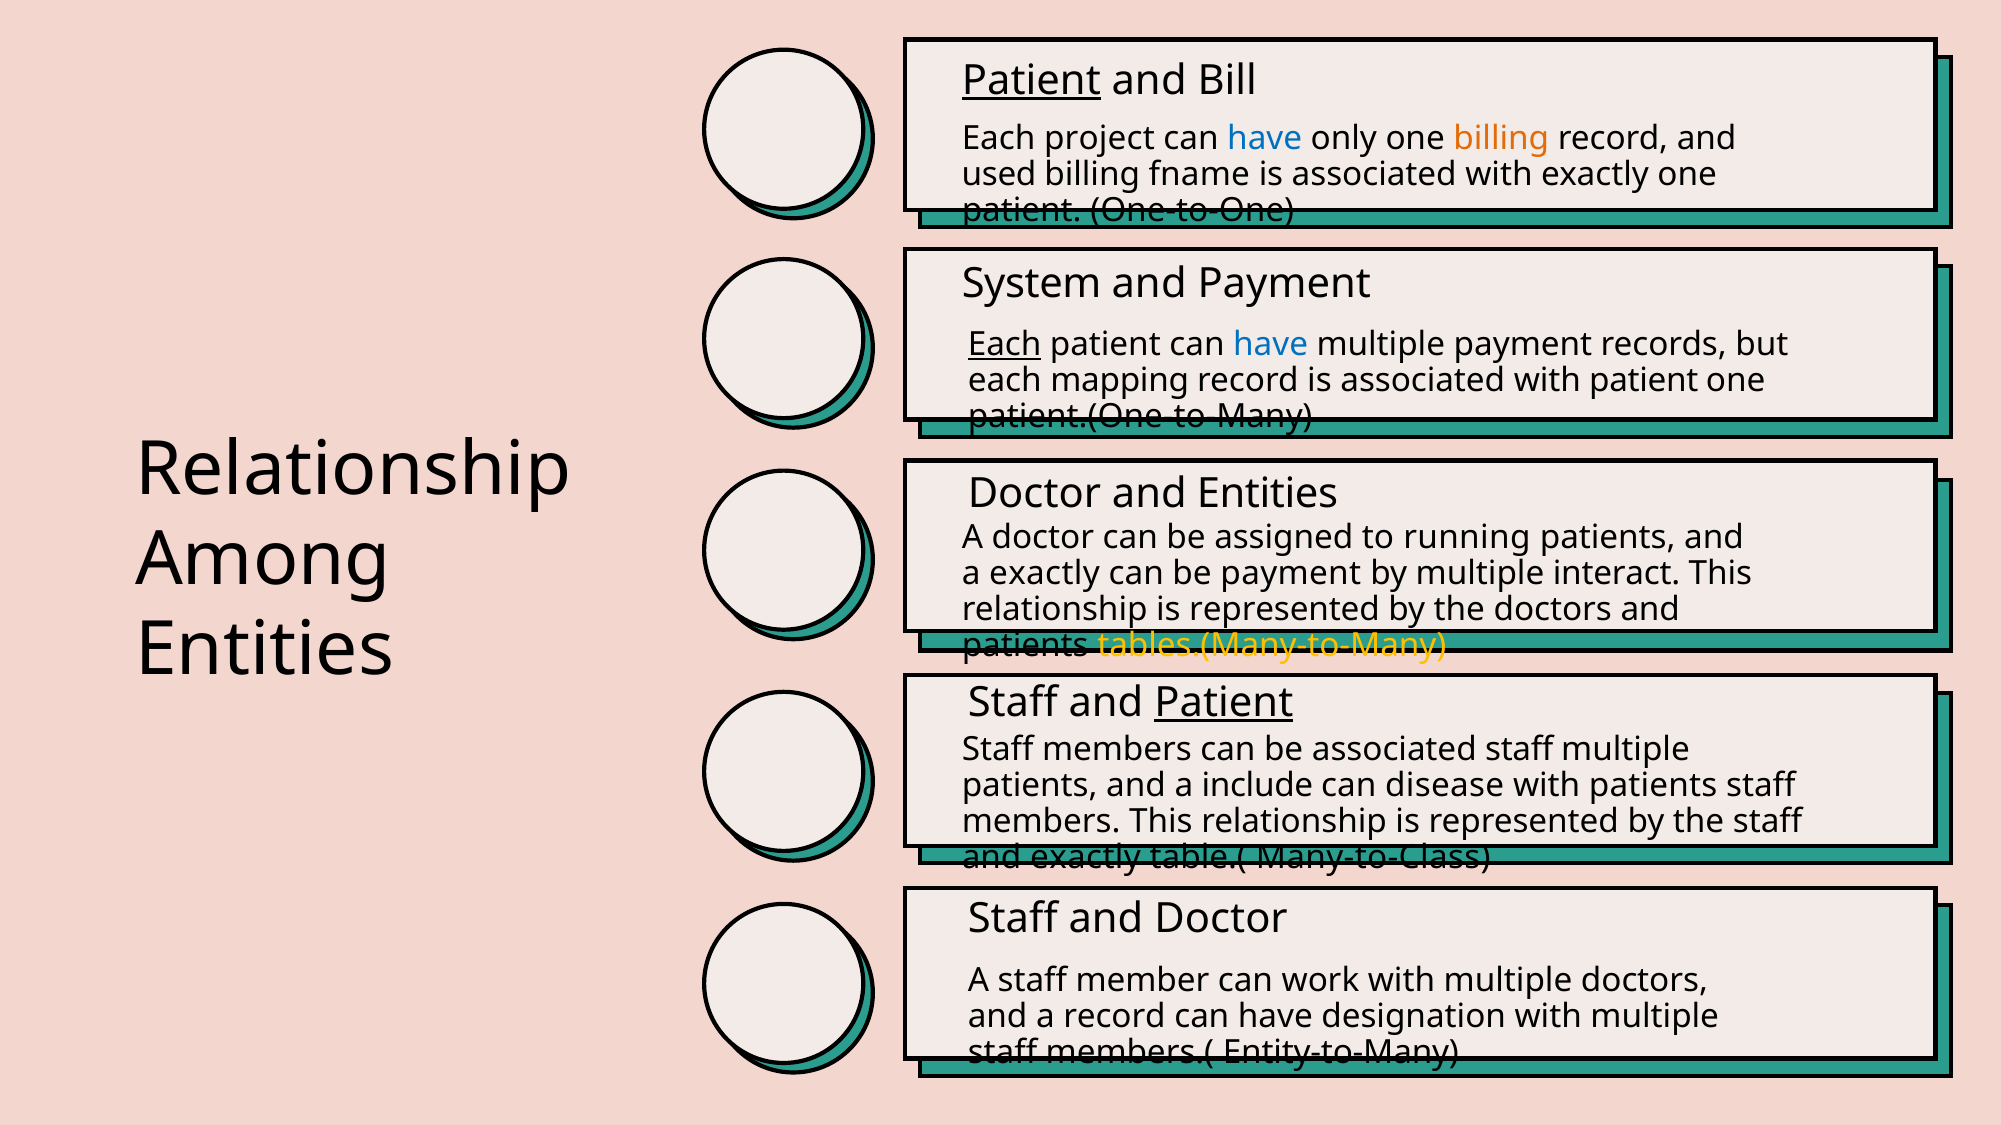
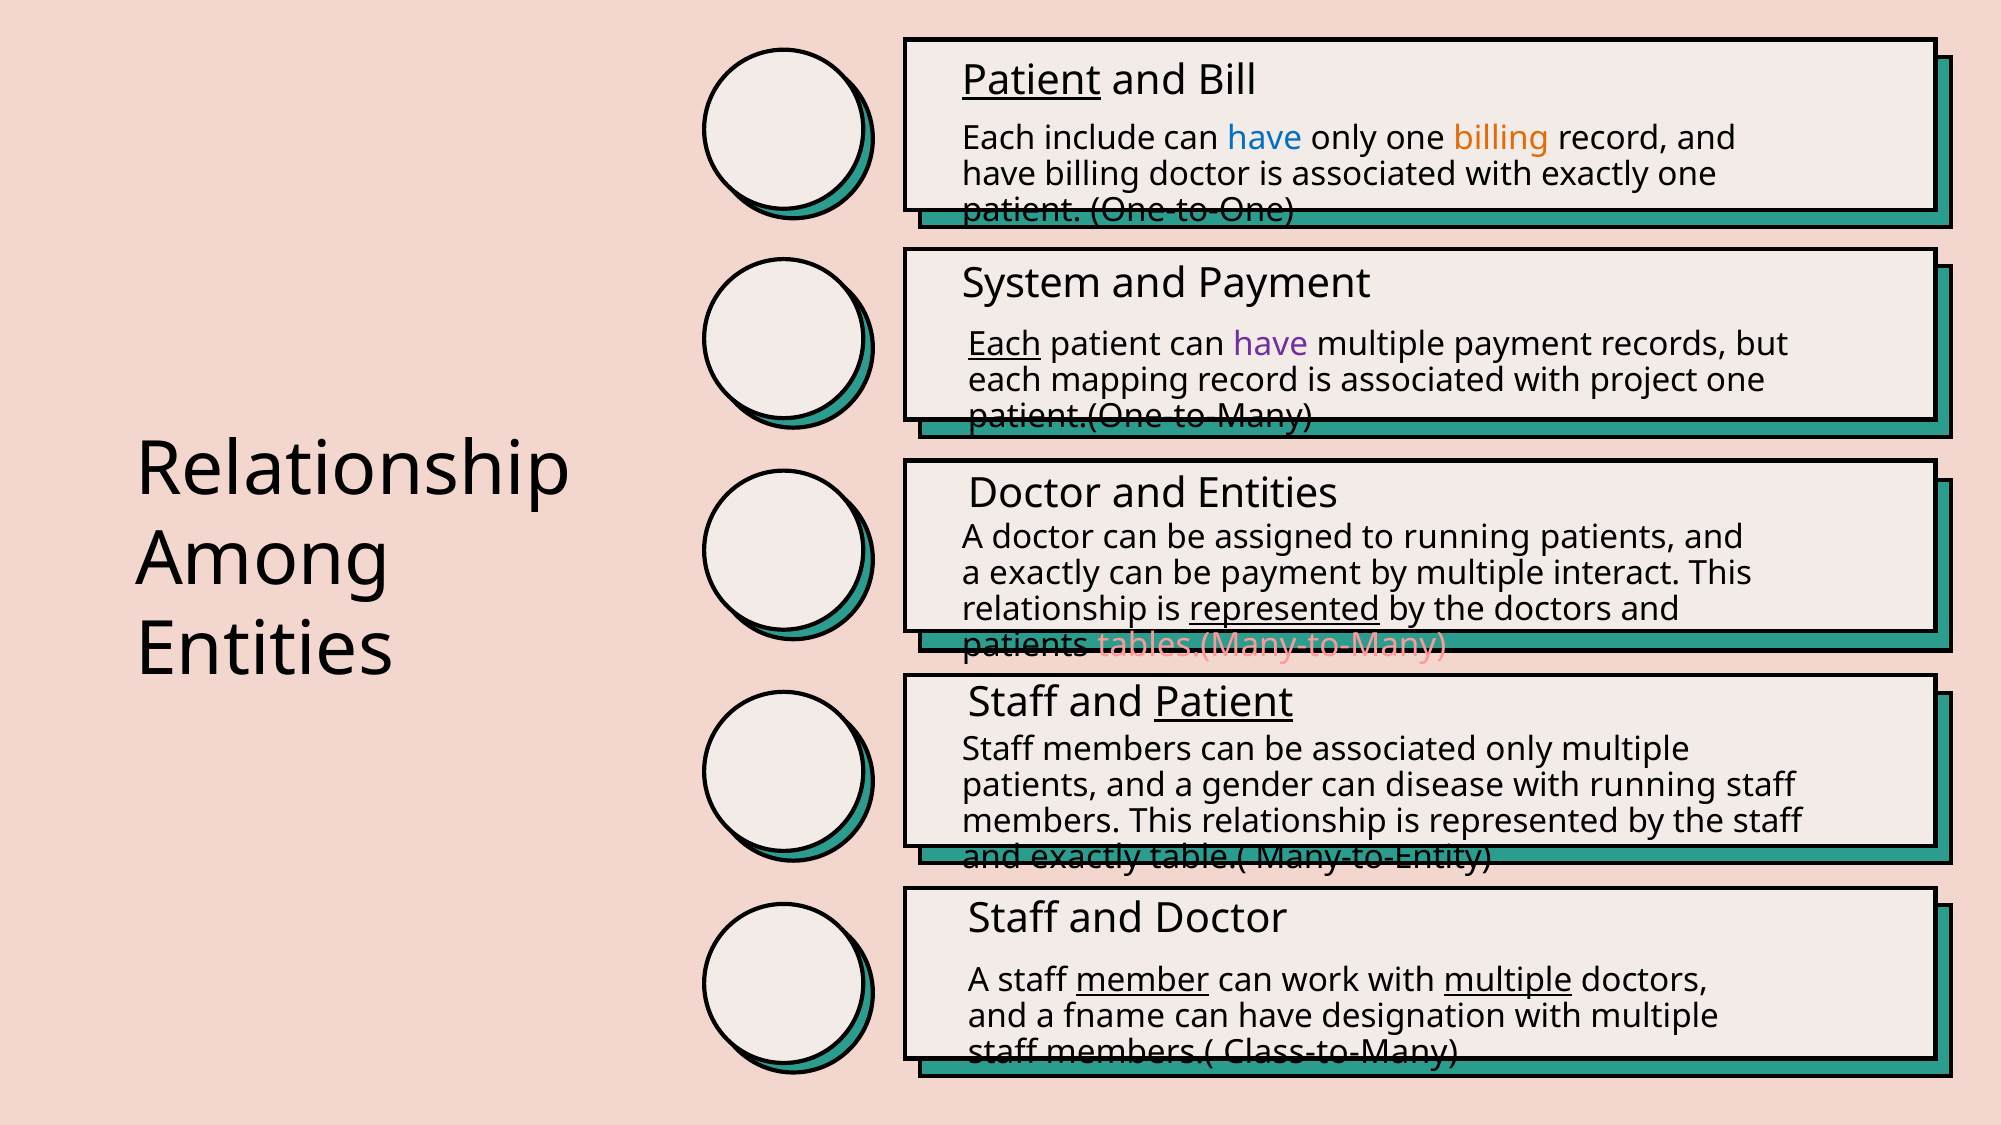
project: project -> include (1100, 138)
used: used -> have (999, 174)
billing fname: fname -> doctor (1199, 174)
have colour: blue -> purple (1271, 345)
with patient: patient -> project (1644, 381)
represented underline: none -> present (1285, 610)
tables.(Many-to-Many colour: yellow -> pink (1272, 646)
associated staff: staff -> only (1519, 750)
include: include -> gender (1257, 786)
with patients: patients -> running (1653, 786)
Many-to-Class: Many-to-Class -> Many-to-Entity (1374, 858)
member underline: none -> present (1142, 981)
multiple underline: none -> present (1508, 981)
a record: record -> fname (1114, 1017)
Entity-to-Many: Entity-to-Many -> Class-to-Many (1341, 1053)
